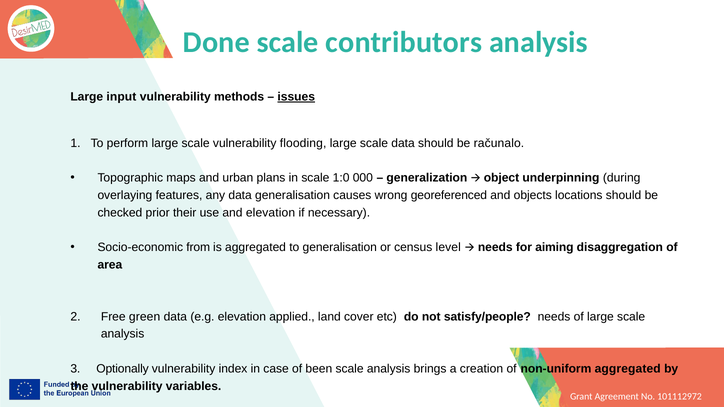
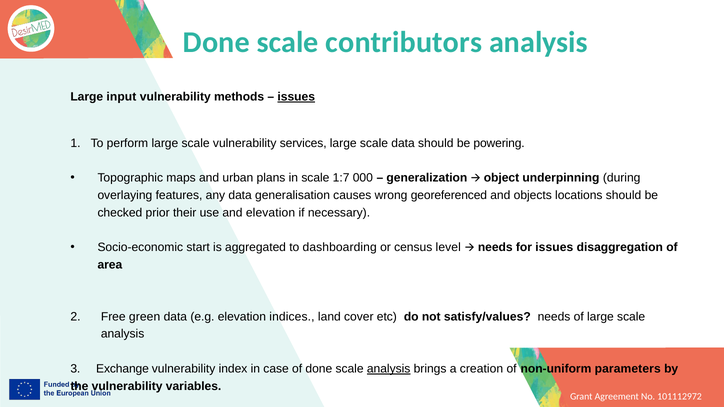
flooding: flooding -> services (303, 143)
računalo: računalo -> powering (499, 143)
1:0: 1:0 -> 1:7 (341, 178)
from: from -> start (198, 247)
to generalisation: generalisation -> dashboarding (340, 247)
for aiming: aiming -> issues (554, 247)
applied: applied -> indices (292, 317)
satisfy/people: satisfy/people -> satisfy/values (487, 317)
Optionally: Optionally -> Exchange (123, 369)
of been: been -> done (319, 369)
analysis underline: none -> present (389, 369)
non-uniform aggregated: aggregated -> parameters (628, 369)
